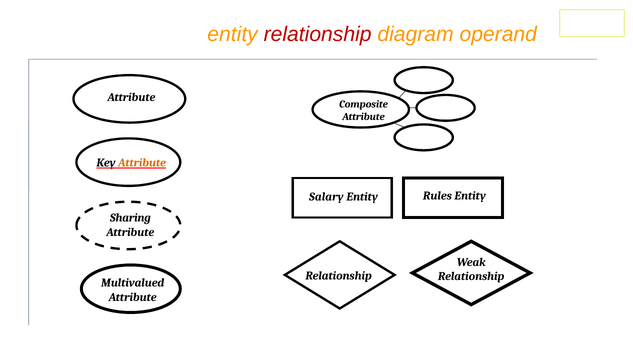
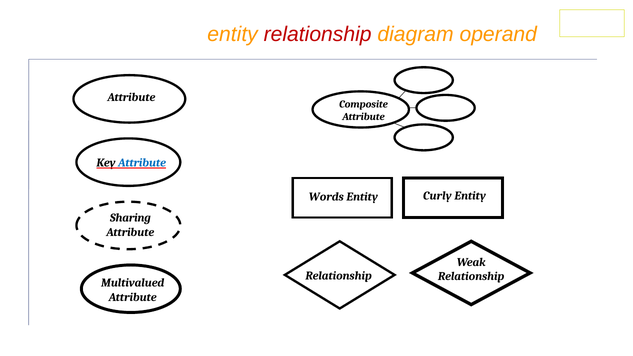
Attribute colour: orange -> blue (142, 163)
Rules: Rules -> Curly (437, 196)
Salary: Salary -> Words (326, 197)
